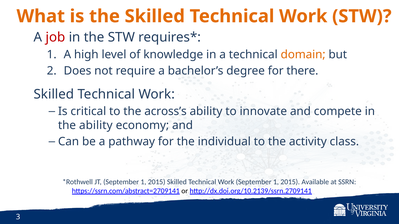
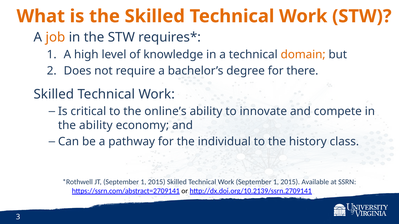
job colour: red -> orange (56, 37)
across’s: across’s -> online’s (165, 112)
activity: activity -> history (308, 142)
